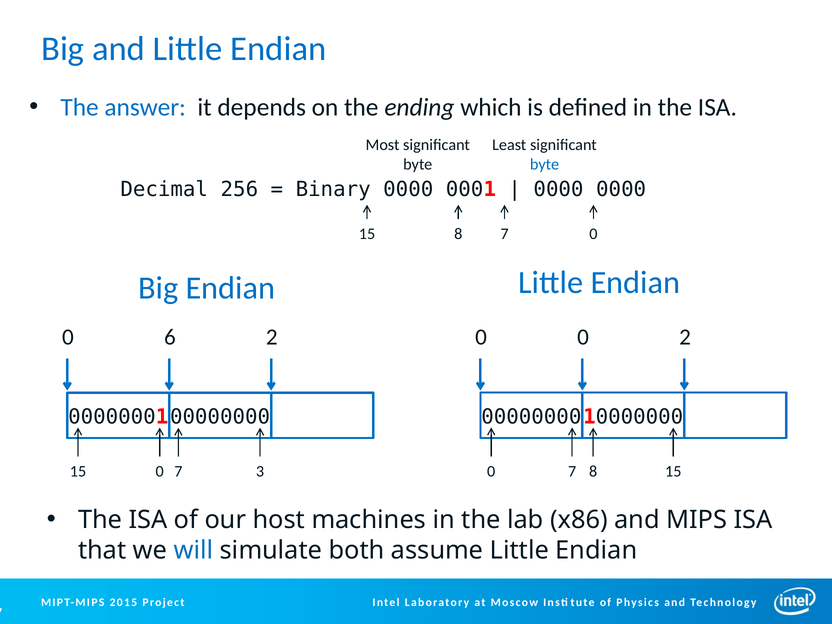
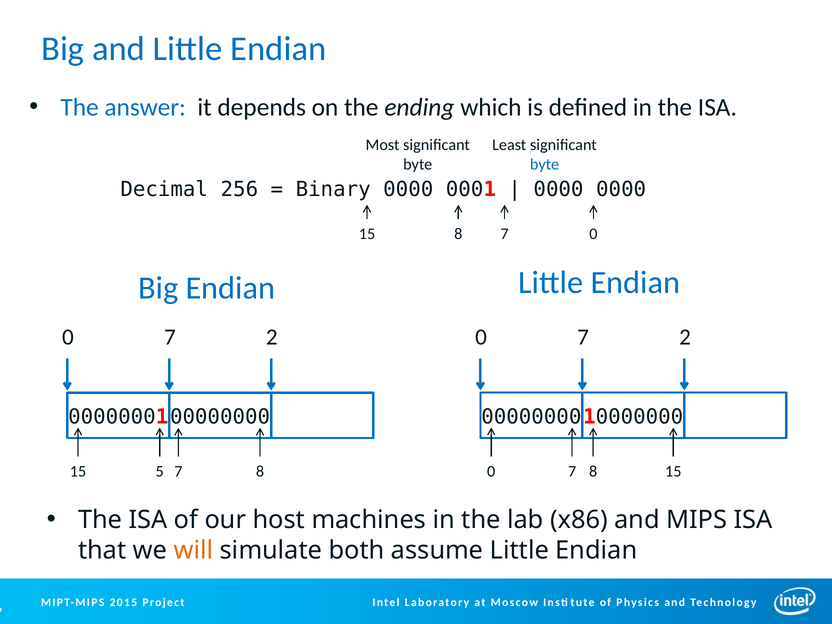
0: 0 -> 7 (583, 337)
6: 6 -> 7 (170, 337)
0: 0 -> 5 (160, 471)
7 3: 3 -> 8 (260, 471)
will colour: blue -> orange (194, 550)
